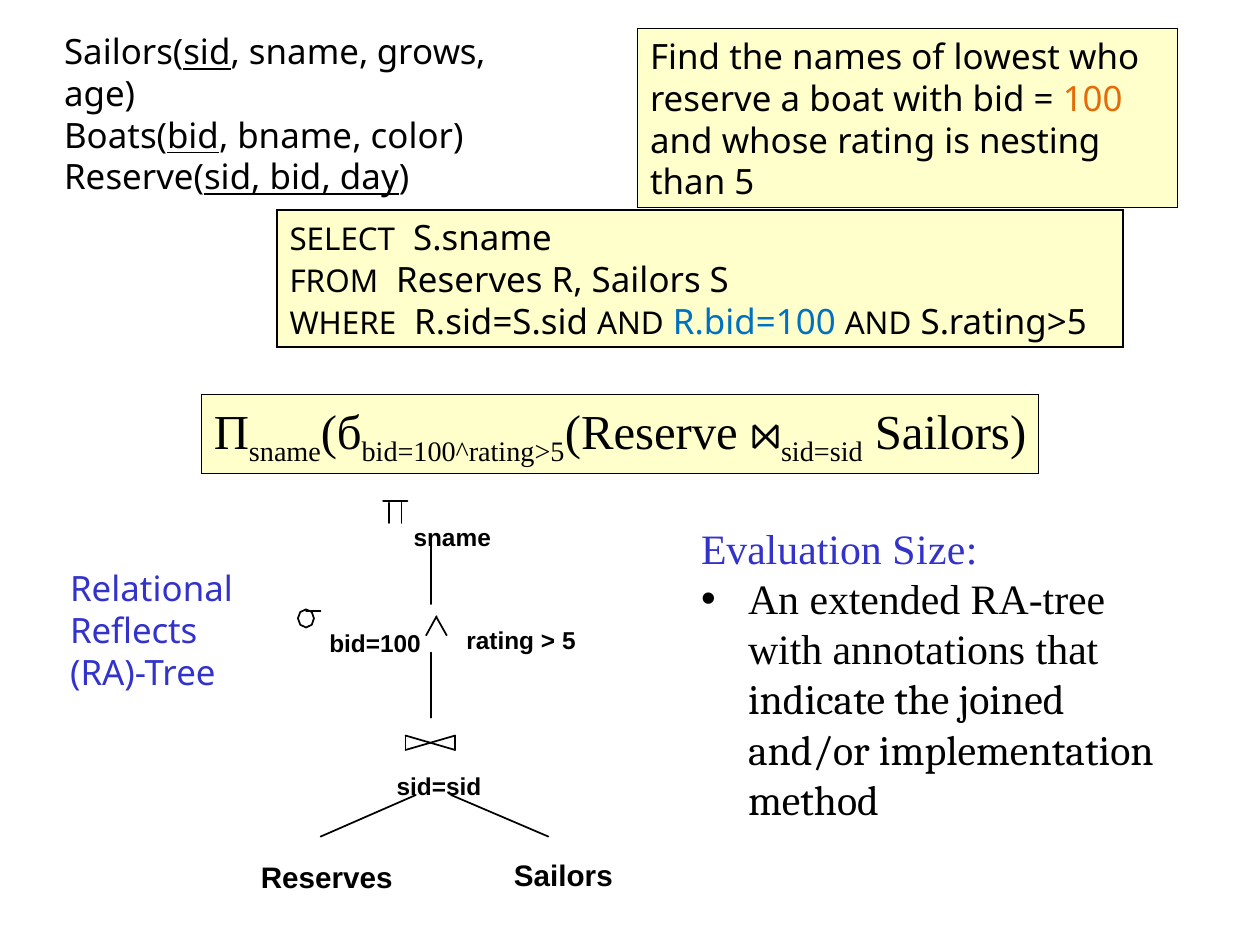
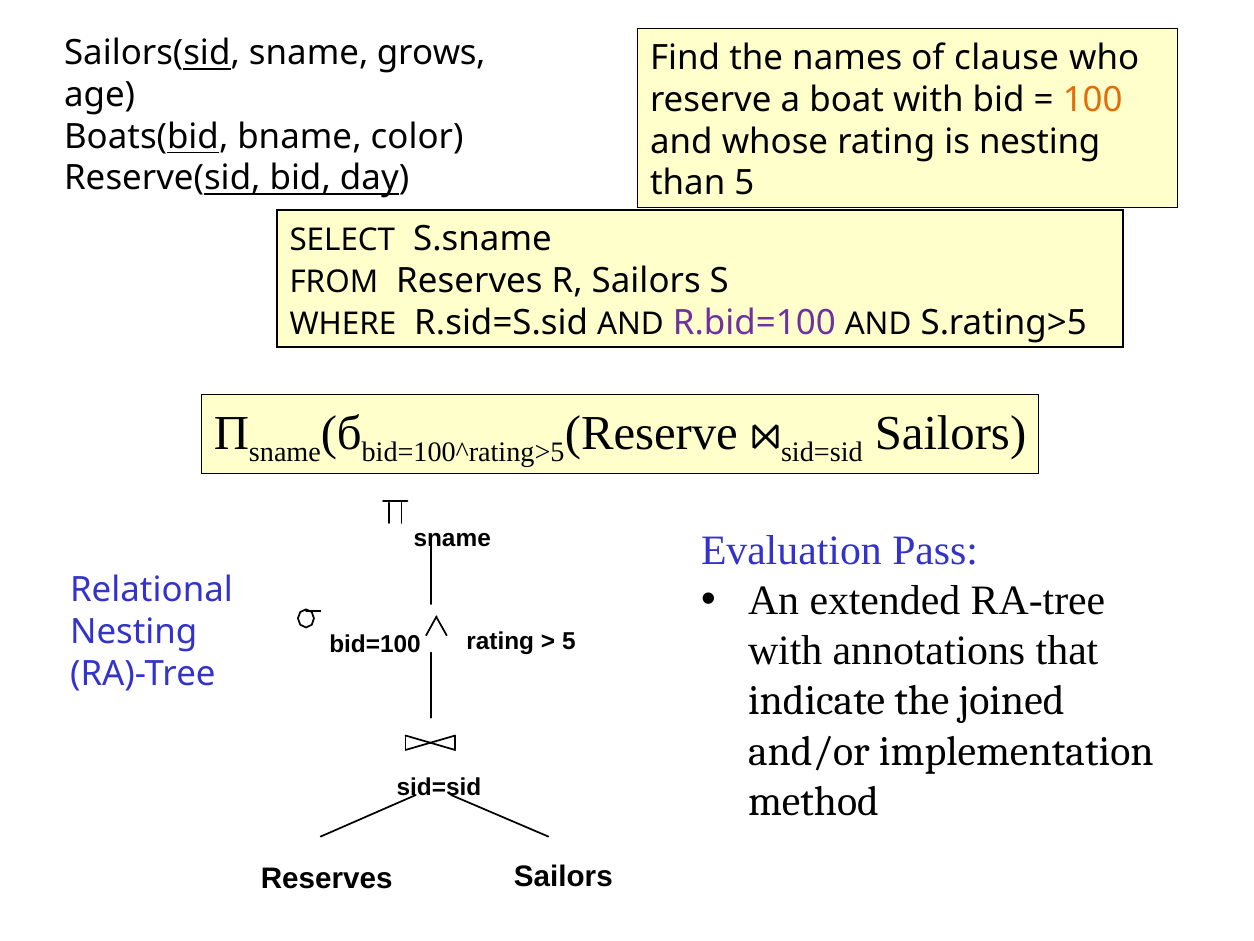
lowest: lowest -> clause (1007, 58)
R.bid=100 colour: blue -> purple (754, 323)
Size: Size -> Pass (935, 550)
Reflects: Reflects -> Nesting (134, 632)
